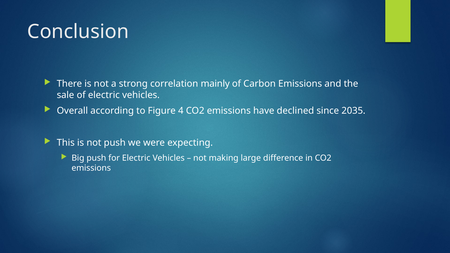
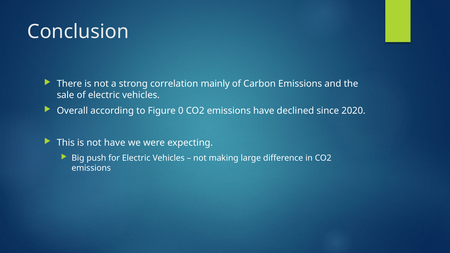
4: 4 -> 0 (181, 111)
2035: 2035 -> 2020 (353, 111)
not push: push -> have (115, 143)
